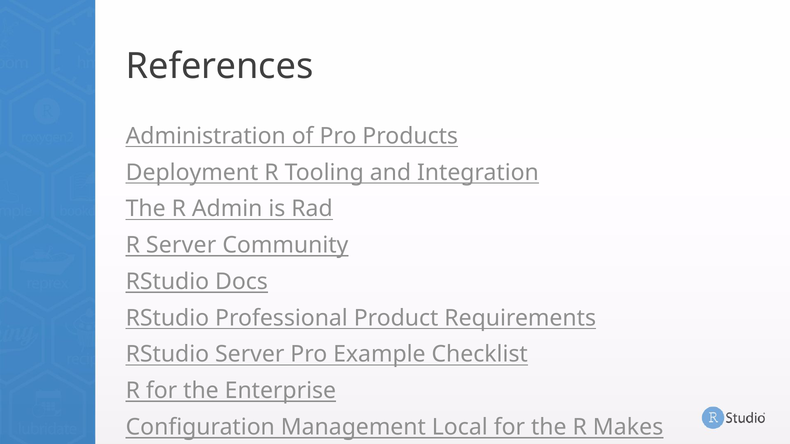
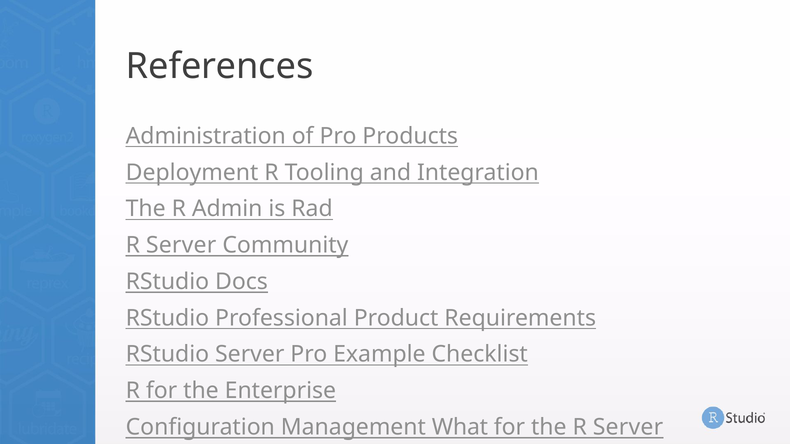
Local: Local -> What (460, 427)
the R Makes: Makes -> Server (628, 427)
